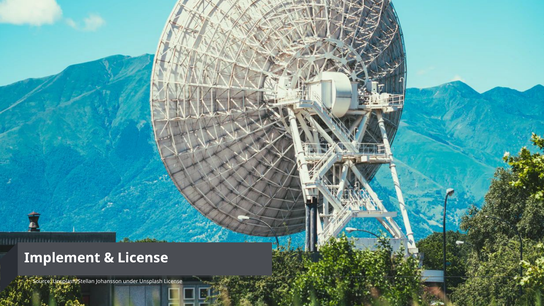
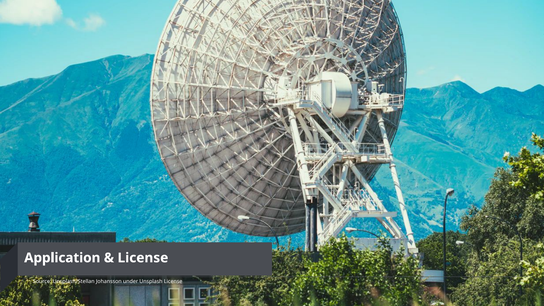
Implement: Implement -> Application (62, 258)
